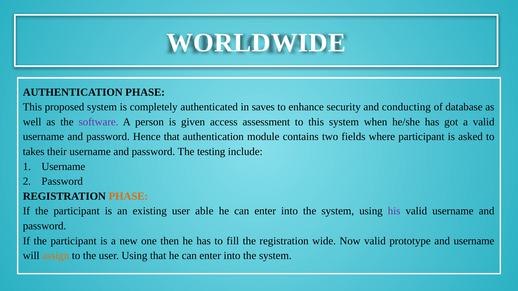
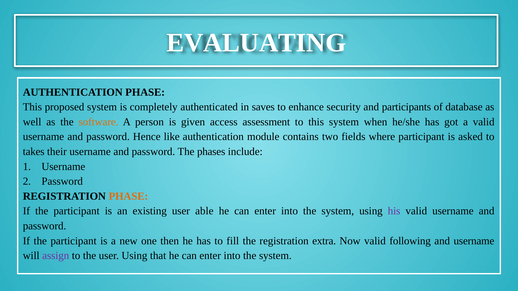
WORLDWIDE: WORLDWIDE -> EVALUATING (256, 43)
conducting: conducting -> participants (406, 107)
software colour: purple -> orange (99, 122)
Hence that: that -> like (172, 137)
testing: testing -> phases (211, 152)
wide: wide -> extra (324, 241)
prototype: prototype -> following (410, 241)
assign colour: orange -> purple (56, 256)
